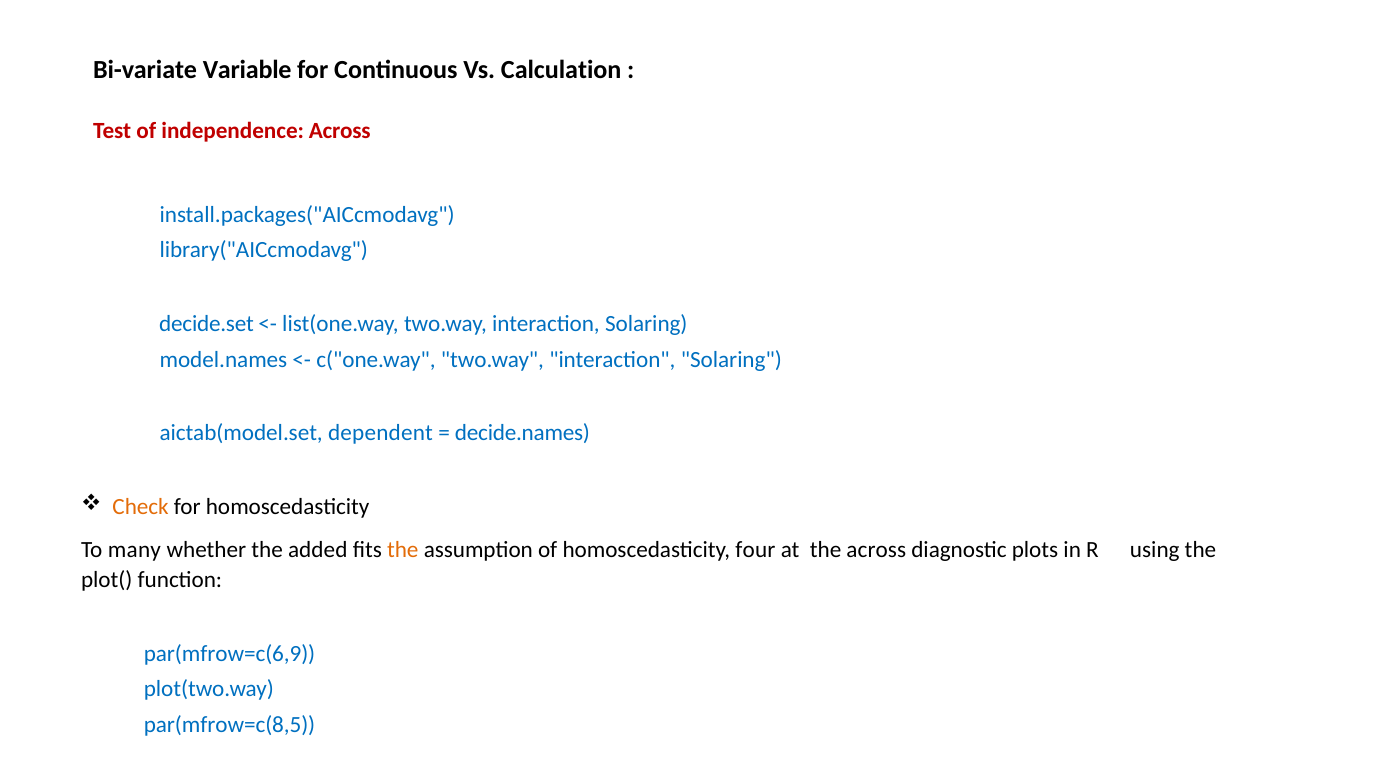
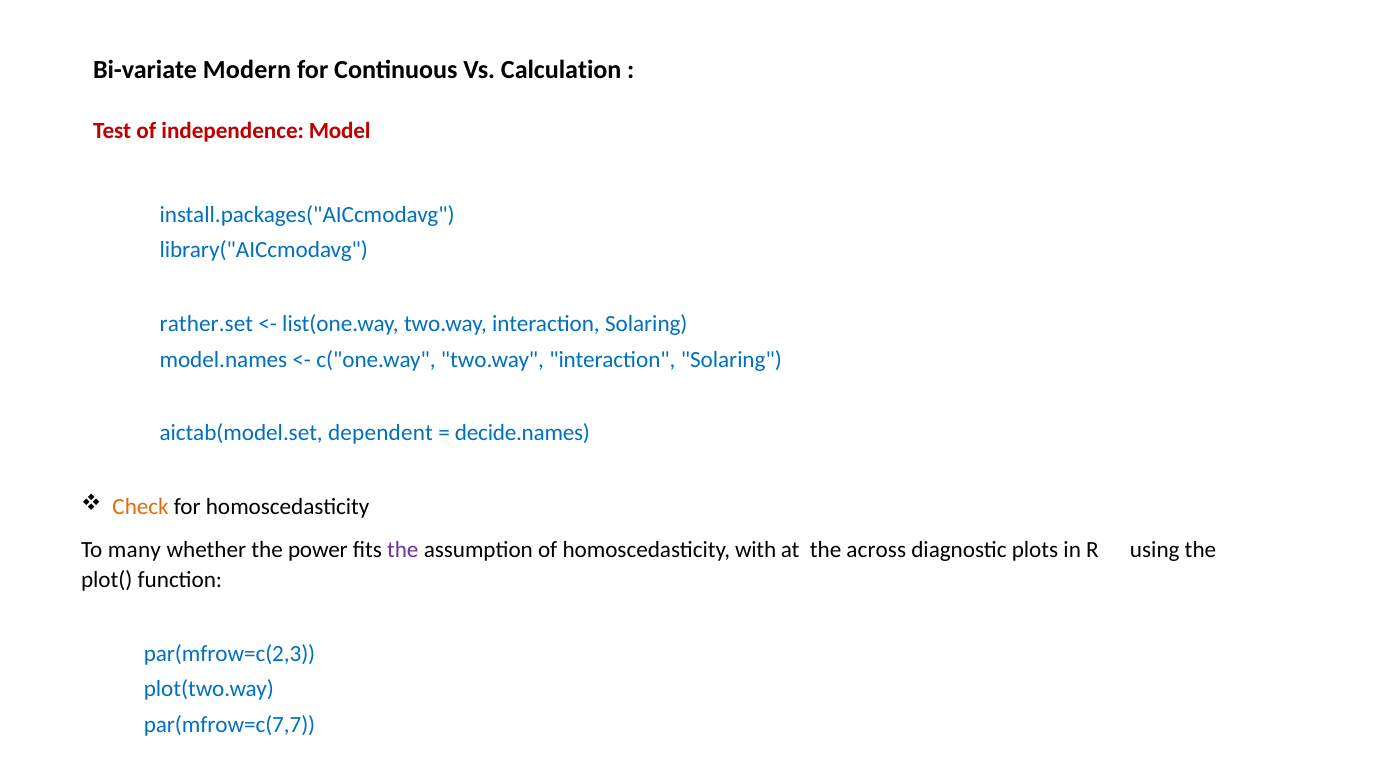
Variable: Variable -> Modern (247, 70)
independence Across: Across -> Model (340, 131)
decide.set: decide.set -> rather.set (206, 324)
added: added -> power (318, 550)
the colour: orange -> purple (403, 550)
four: four -> with (756, 550)
par(mfrow=c(6,9: par(mfrow=c(6,9 -> par(mfrow=c(2,3 (230, 654)
par(mfrow=c(8,5: par(mfrow=c(8,5 -> par(mfrow=c(7,7 (230, 725)
